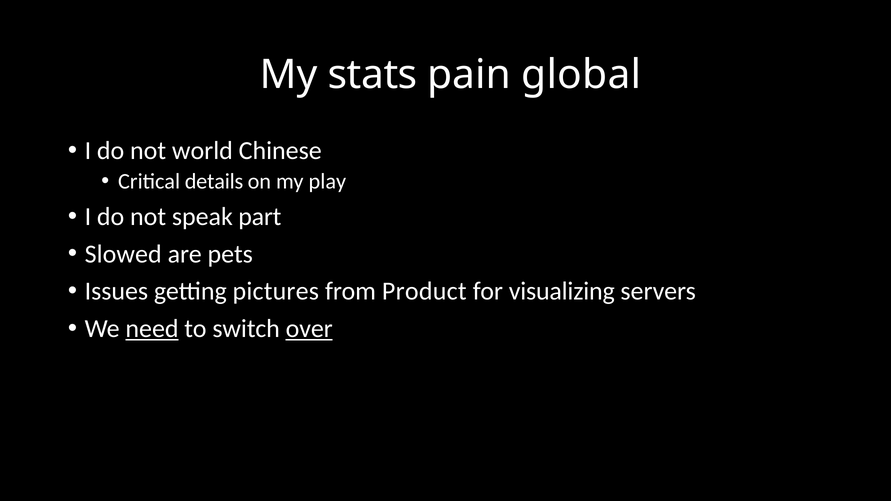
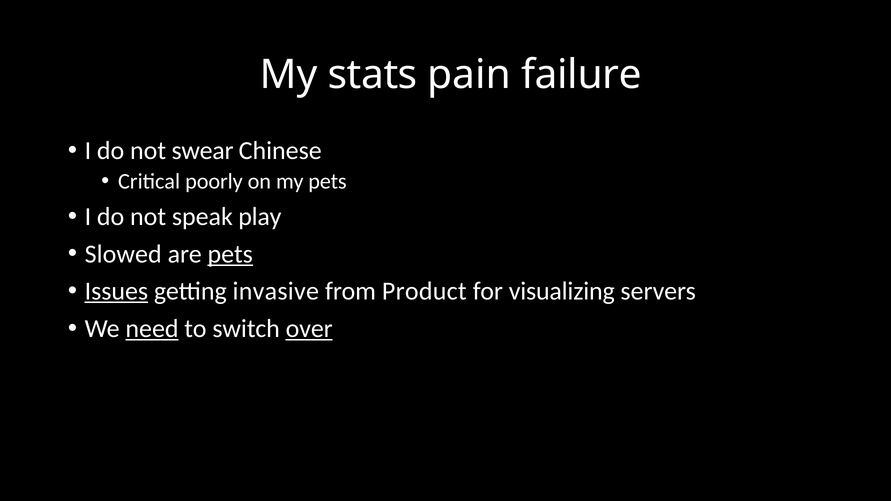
global: global -> failure (582, 75)
world: world -> swear (203, 151)
details: details -> poorly (214, 181)
my play: play -> pets (327, 181)
part: part -> play (260, 217)
pets underline: none -> present (230, 254)
Issues underline: none -> present (116, 291)
pictures: pictures -> invasive (276, 291)
